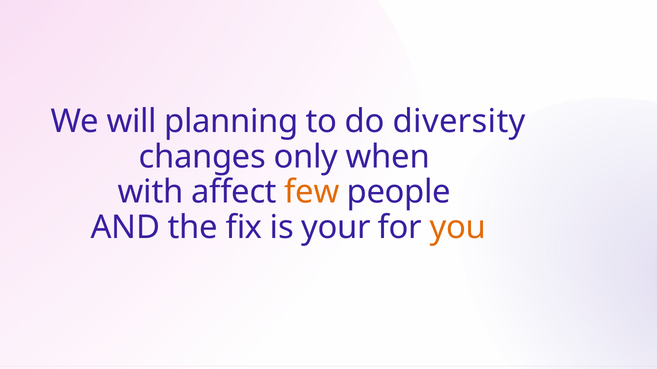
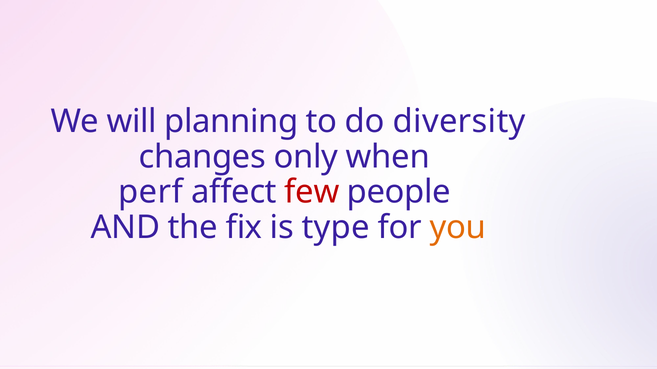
with: with -> perf (151, 192)
few colour: orange -> red (312, 192)
your: your -> type (336, 228)
